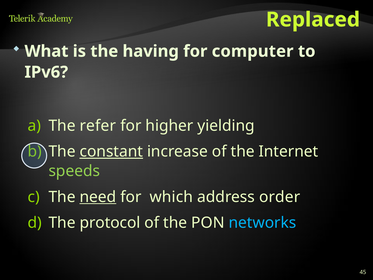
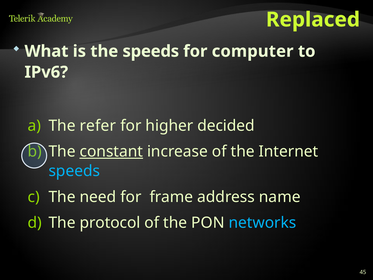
the having: having -> speeds (151, 51)
yielding: yielding -> decided (226, 126)
speeds colour: light green -> light blue (74, 171)
need underline: present -> none (98, 197)
which: which -> frame (171, 197)
order: order -> name (280, 197)
